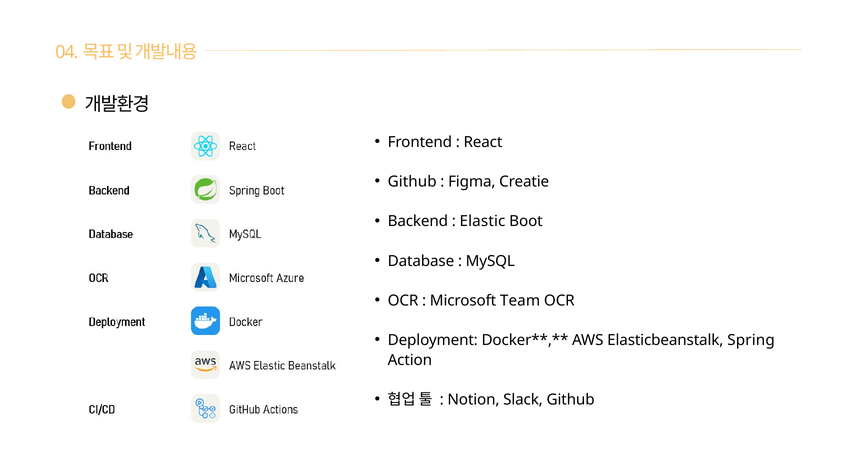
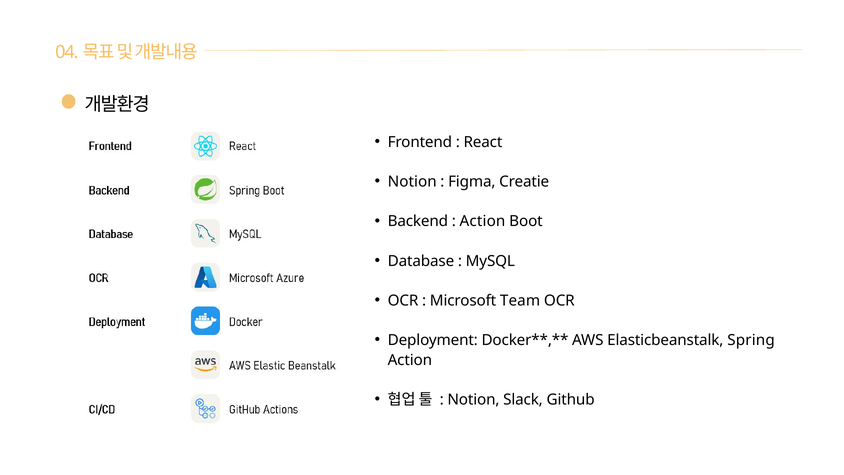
Github: Github -> Notion (412, 182)
Elastic: Elastic -> Action (482, 221)
